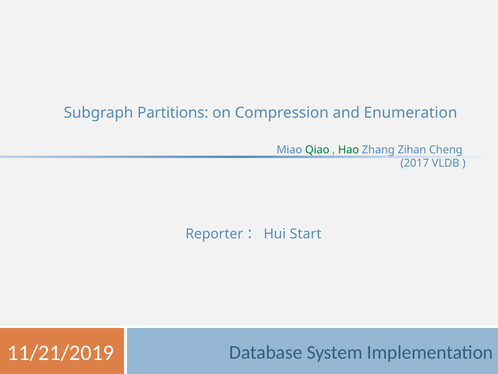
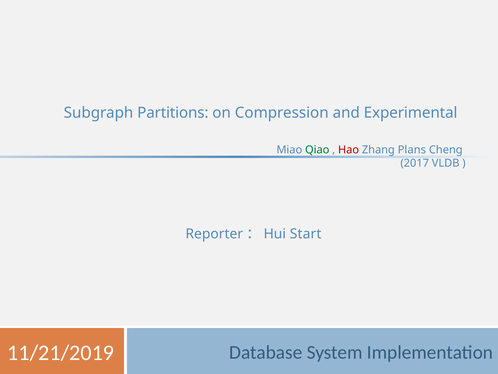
Enumeration: Enumeration -> Experimental (411, 113)
Hao colour: green -> red (349, 150)
Zihan: Zihan -> Plans (412, 150)
